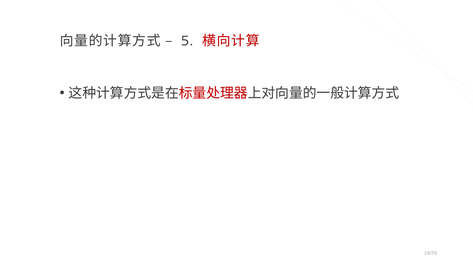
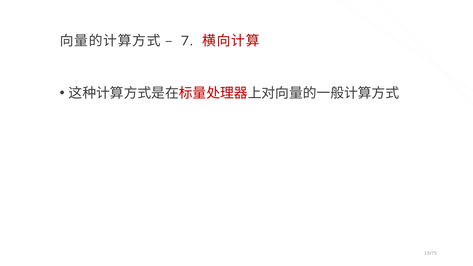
5: 5 -> 7 (187, 41)
